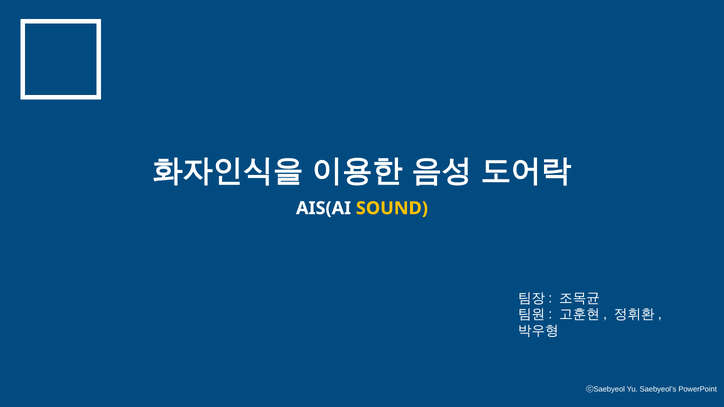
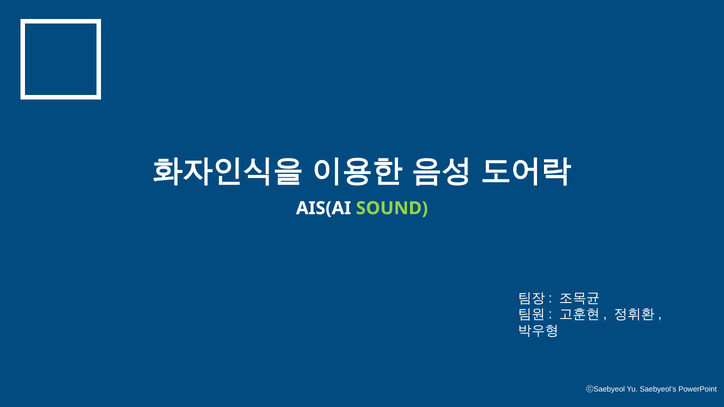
SOUND colour: yellow -> light green (392, 208)
